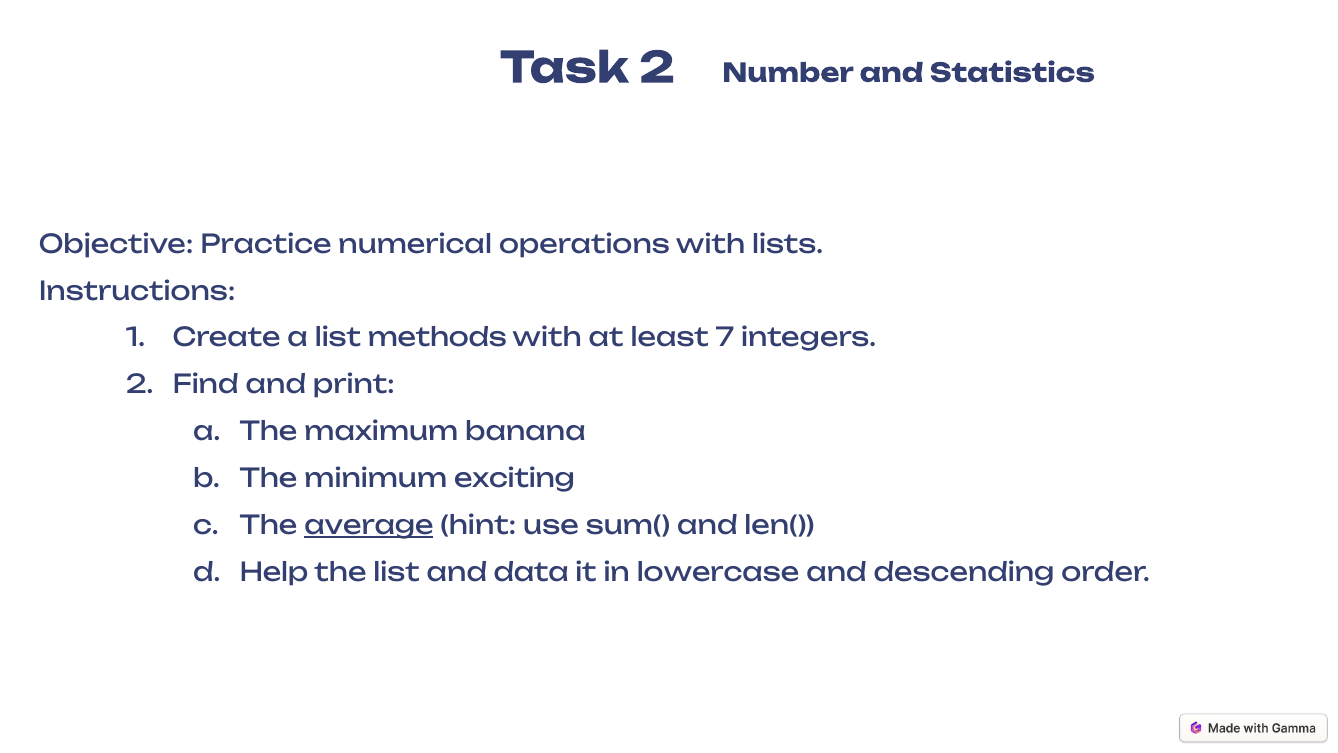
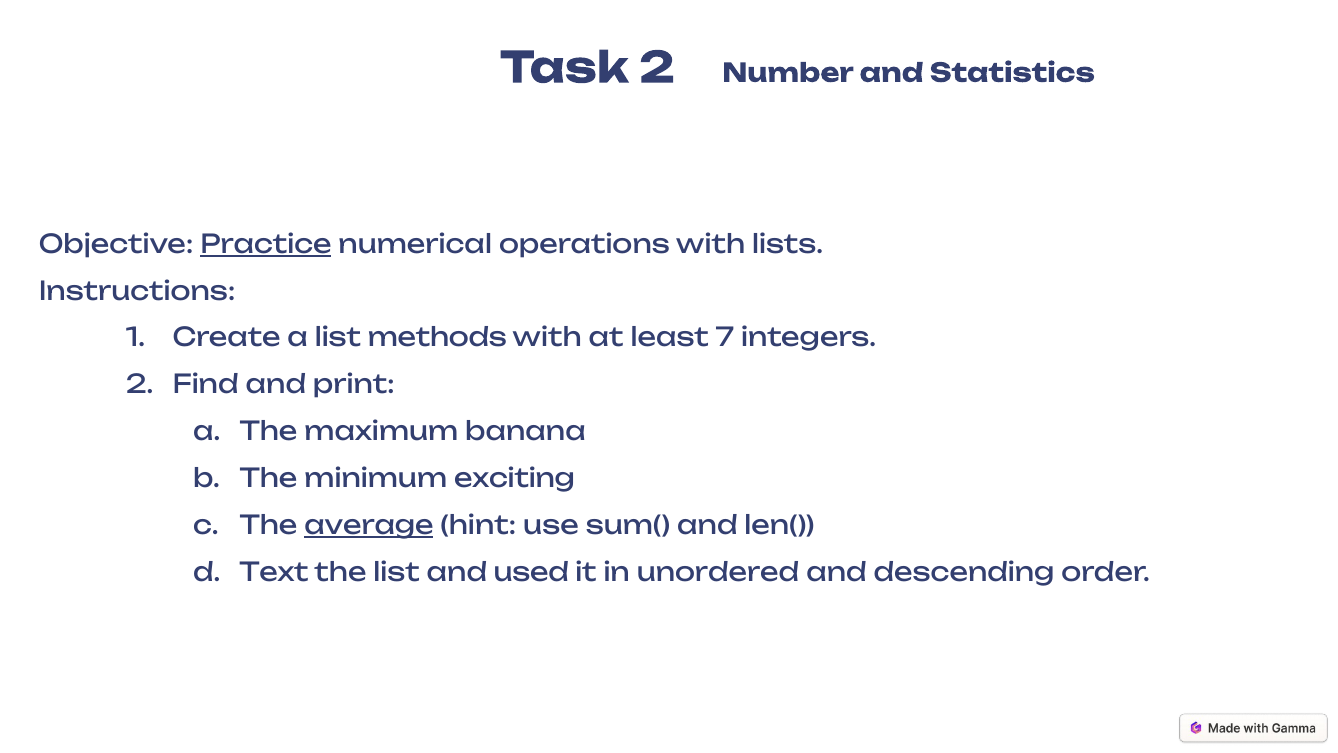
Practice underline: none -> present (266, 245)
Help: Help -> Text (274, 572)
data: data -> used (531, 572)
lowercase: lowercase -> unordered (718, 572)
